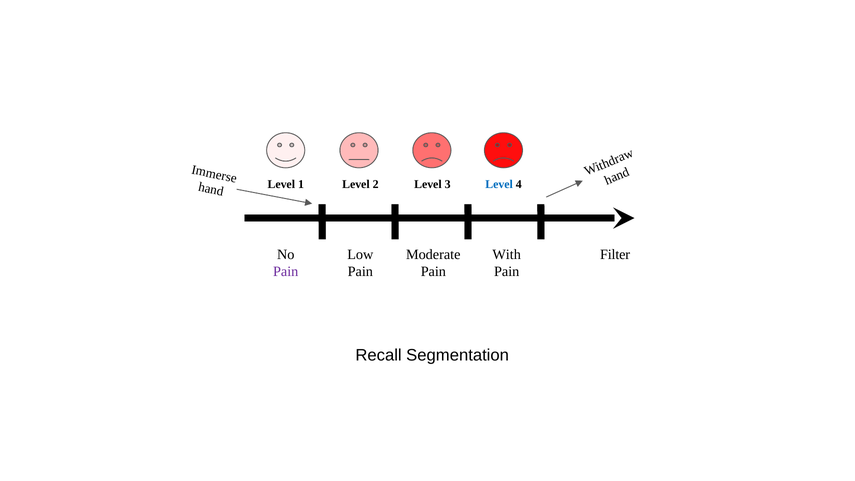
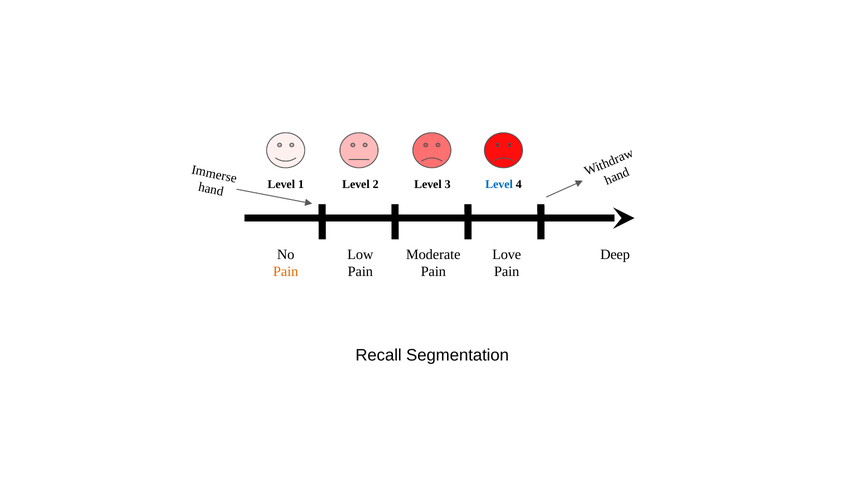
With: With -> Love (507, 254)
Filter: Filter -> Deep (615, 254)
Pain colour: purple -> orange (286, 272)
